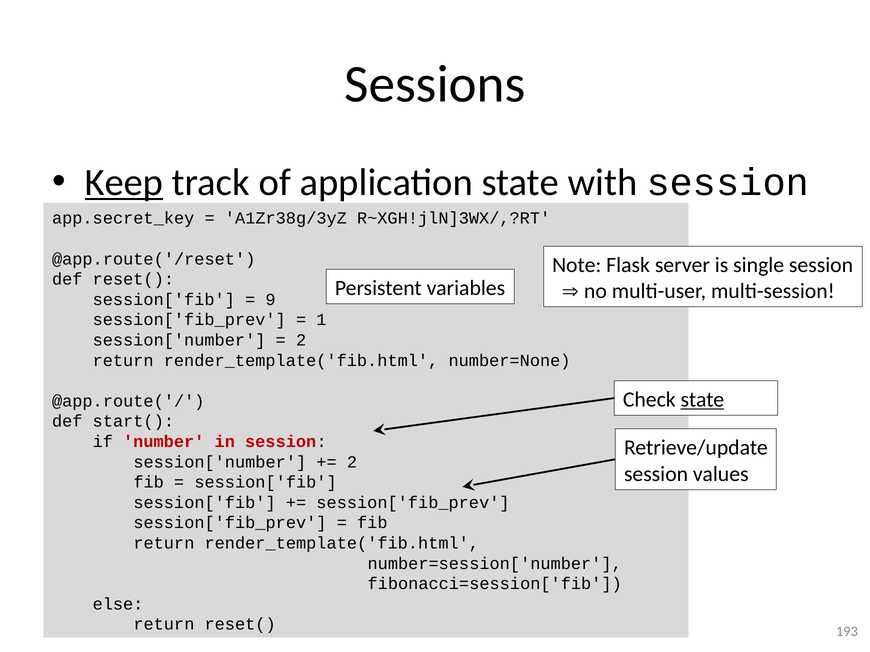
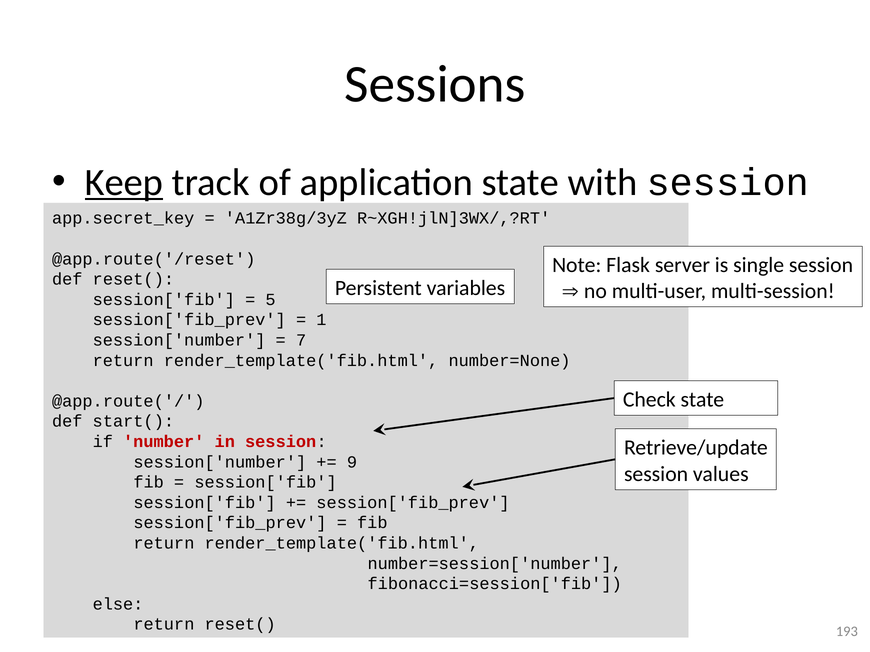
9: 9 -> 5 (271, 300)
2: 2 -> 7 (301, 340)
state underline: present -> none (702, 400)
2: 2 -> 9 (352, 462)
